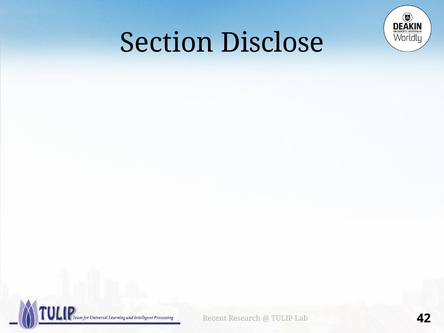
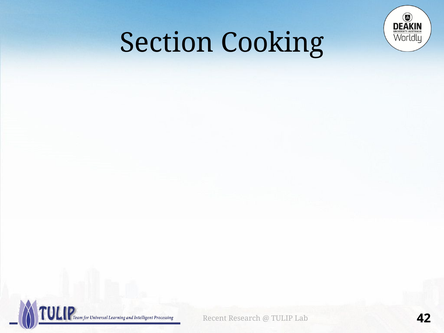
Disclose: Disclose -> Cooking (273, 43)
